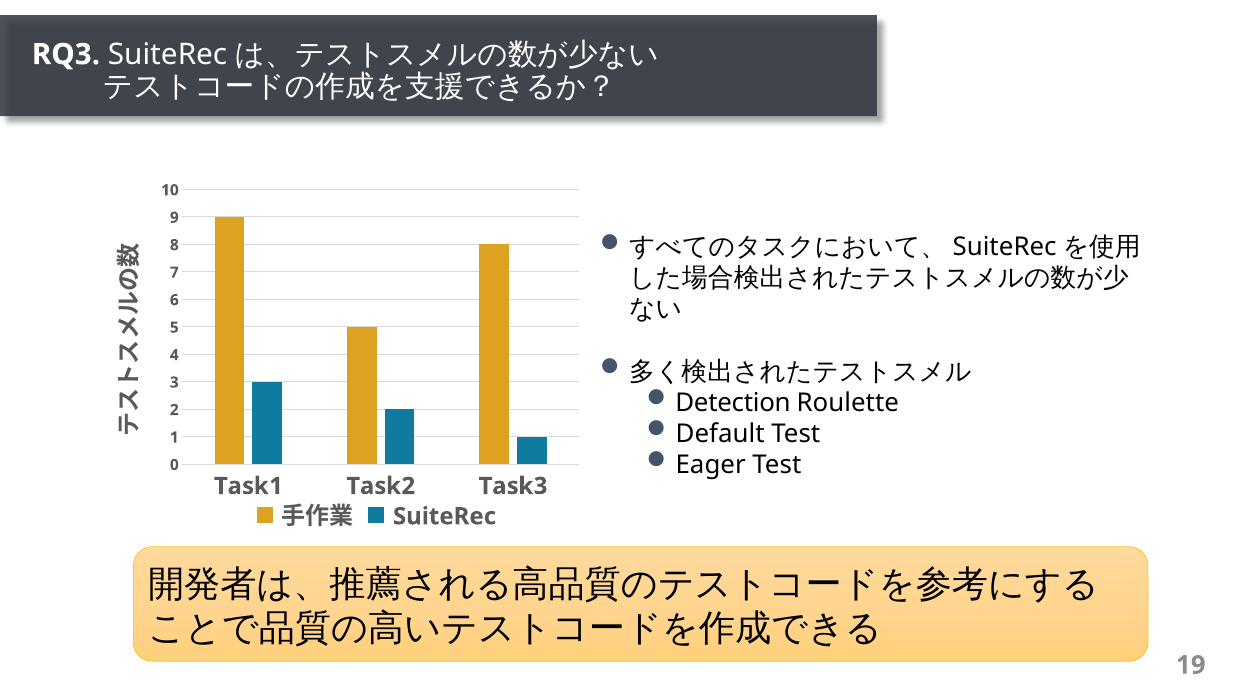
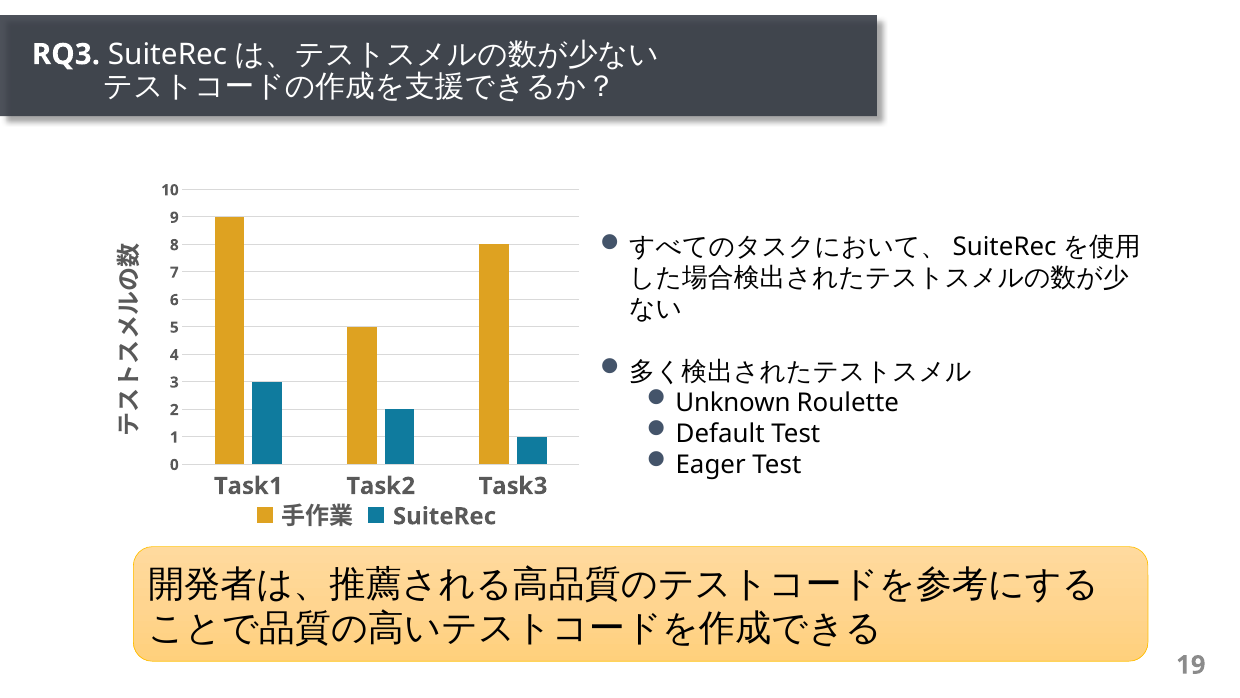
Detection: Detection -> Unknown (733, 402)
